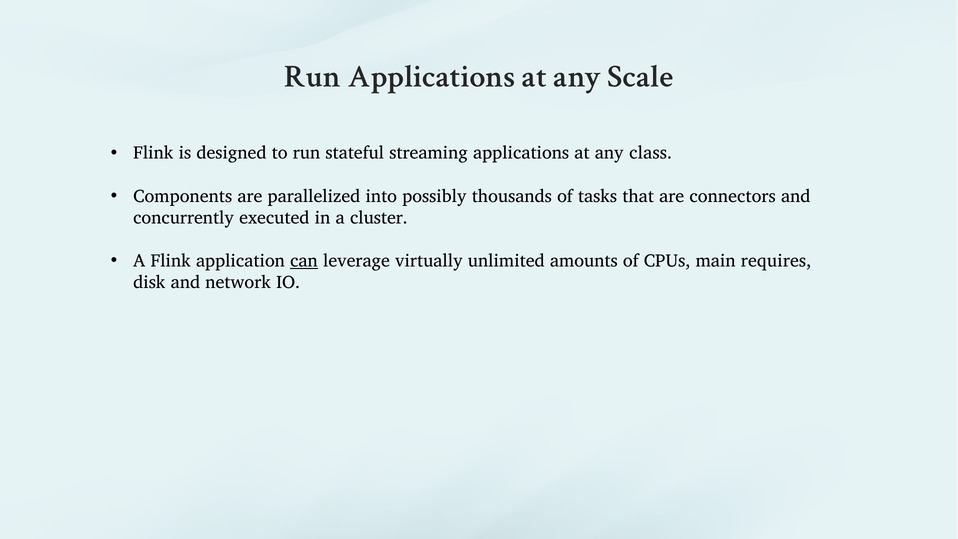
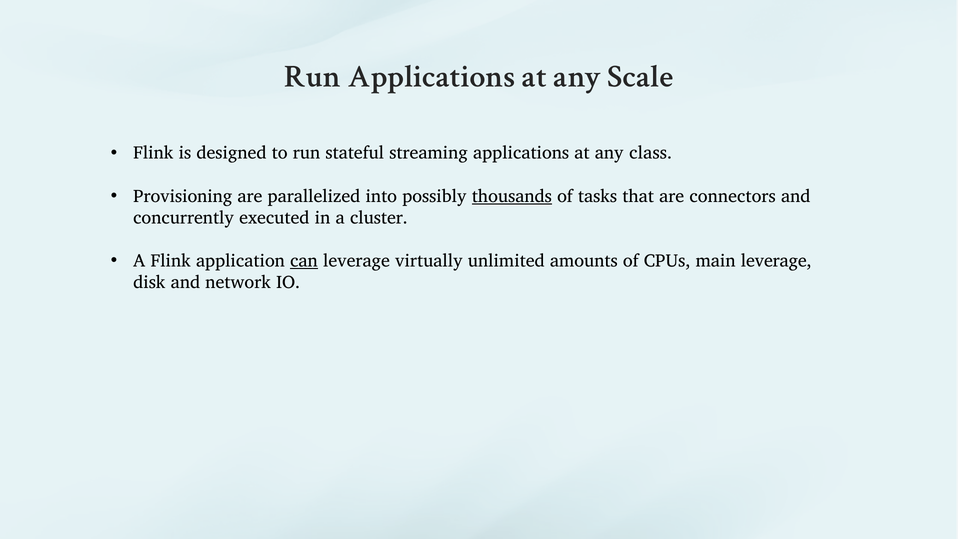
Components: Components -> Provisioning (183, 196)
thousands underline: none -> present (512, 196)
main requires: requires -> leverage (776, 261)
